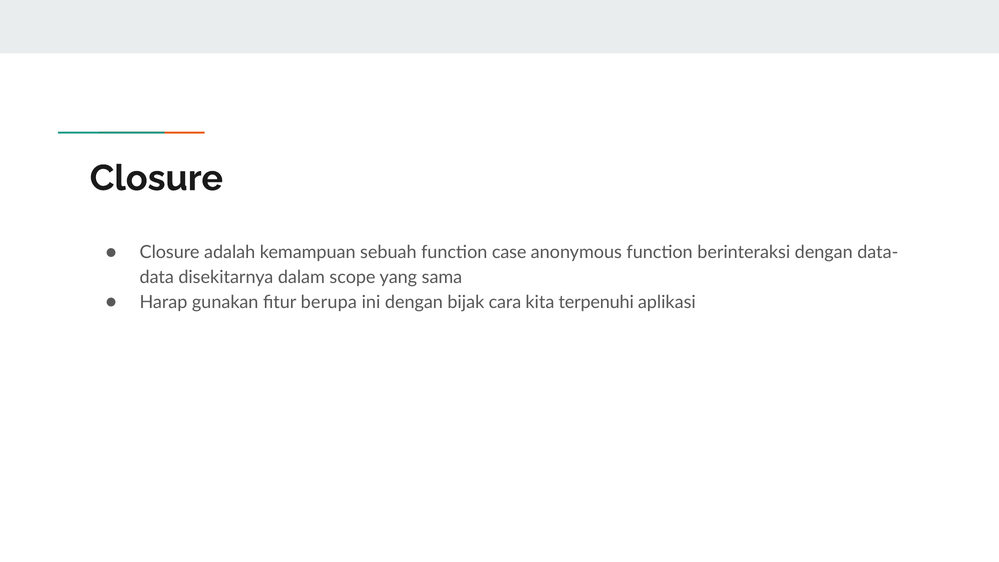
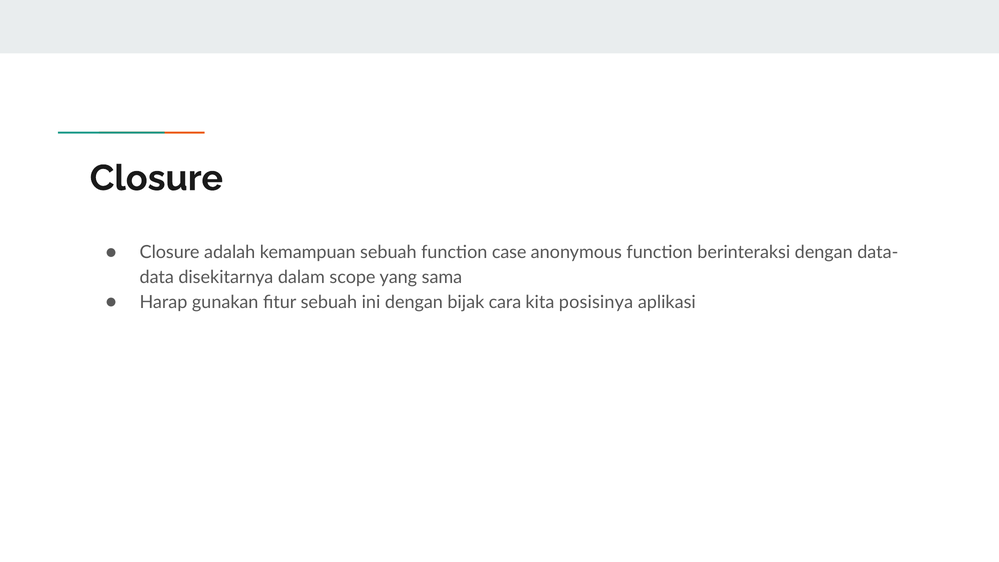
fitur berupa: berupa -> sebuah (329, 302)
terpenuhi: terpenuhi -> posisinya (596, 302)
